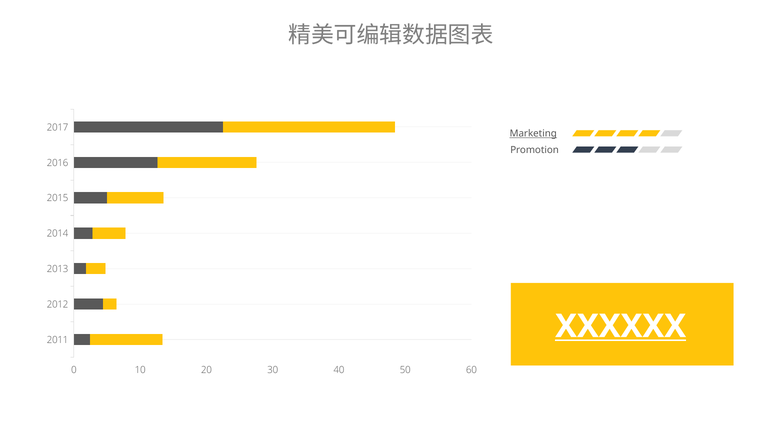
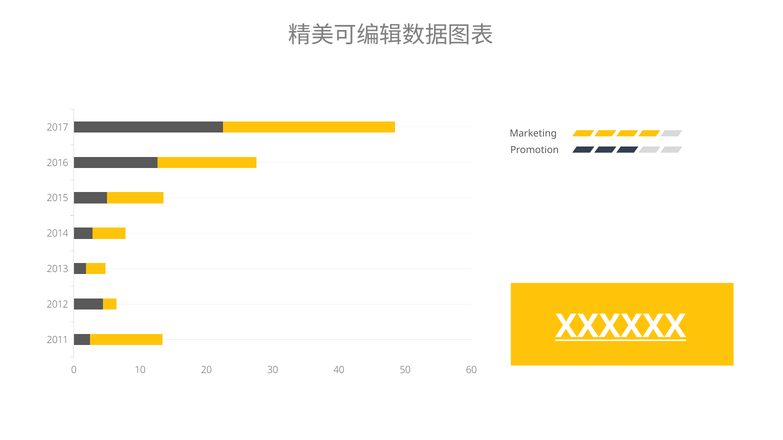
Marketing underline: present -> none (533, 134)
